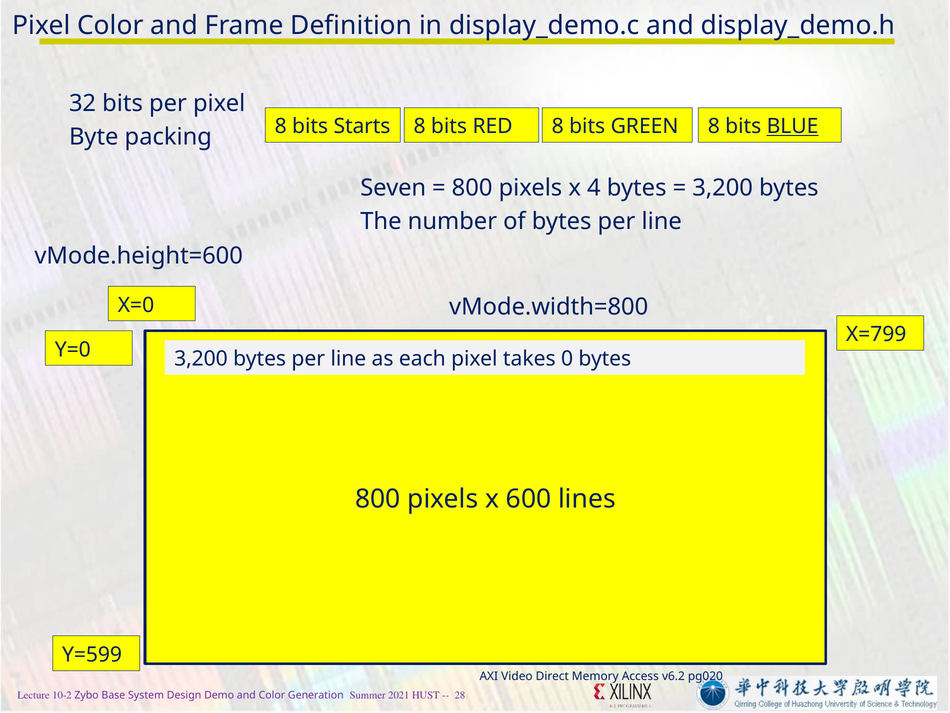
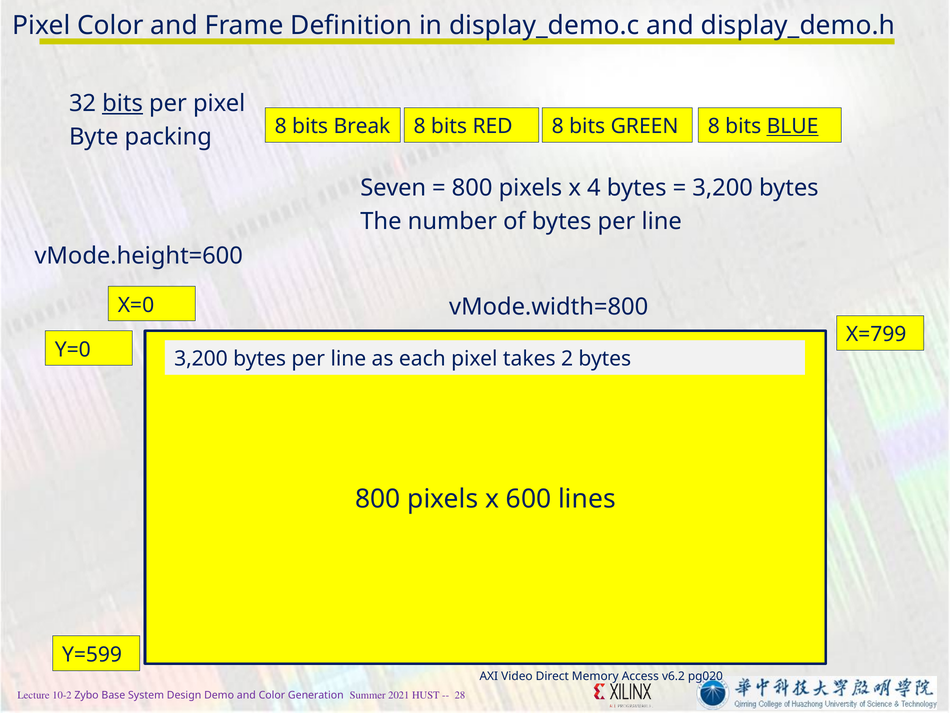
bits underline: none -> present (123, 103)
Starts: Starts -> Break (362, 126)
0: 0 -> 2 (567, 359)
